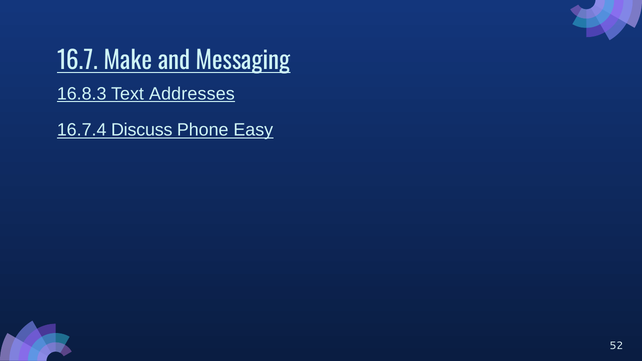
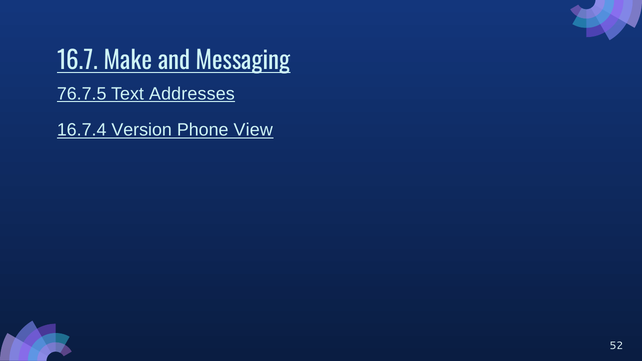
16.8.3: 16.8.3 -> 76.7.5 (82, 94)
Discuss: Discuss -> Version (142, 130)
Easy: Easy -> View (253, 130)
